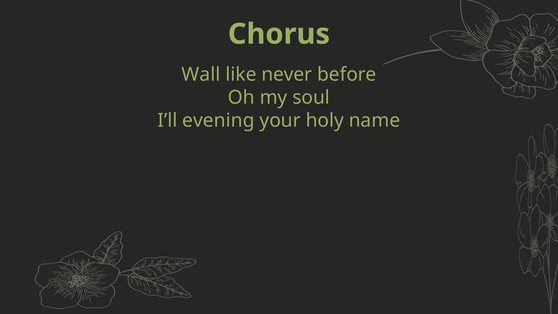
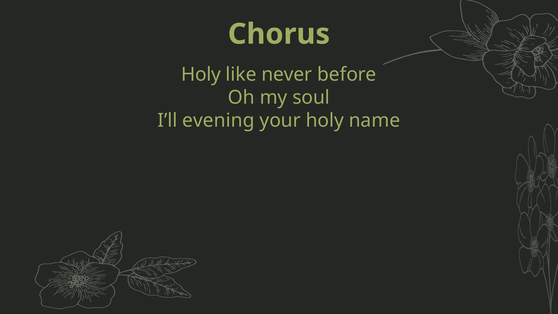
Wall: Wall -> Holy (201, 75)
